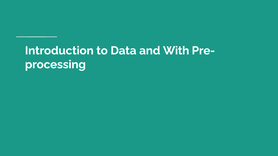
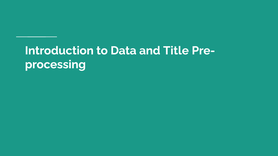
With: With -> Title (176, 51)
